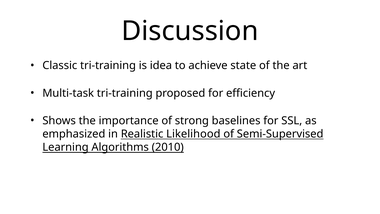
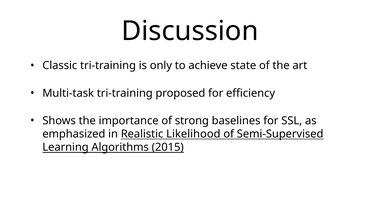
idea: idea -> only (161, 65)
2010: 2010 -> 2015 (168, 147)
